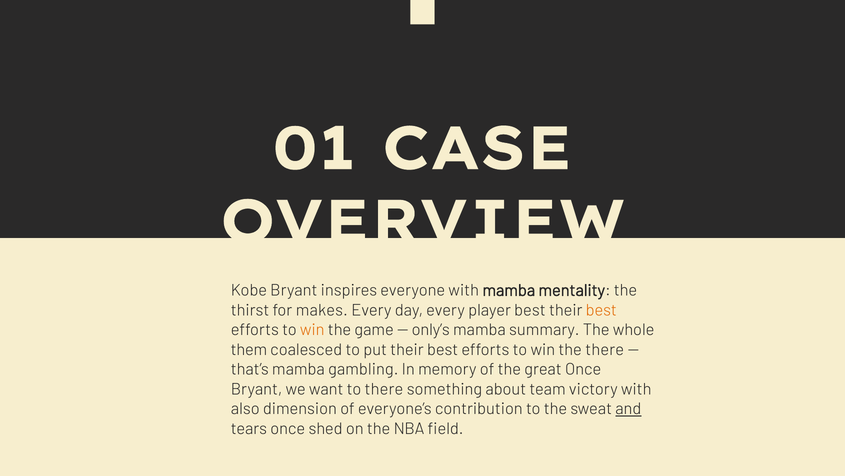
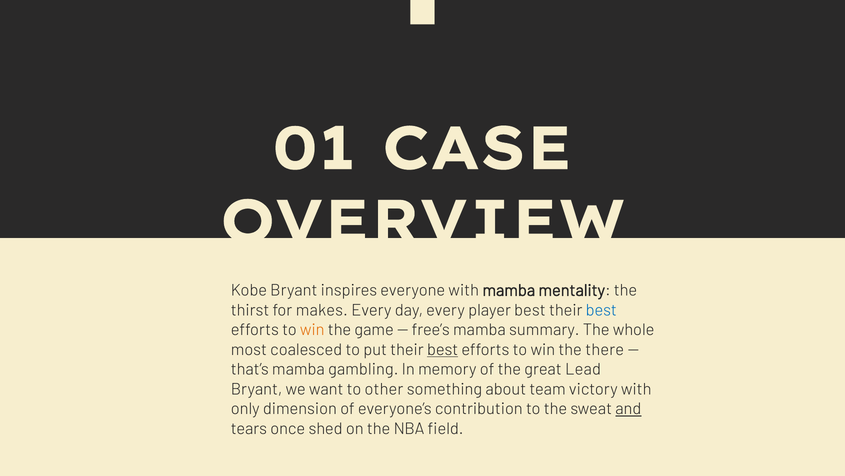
best colour: orange -> blue (601, 310)
only’s: only’s -> free’s (431, 329)
them: them -> most (249, 349)
best underline: none -> present (443, 349)
great Once: Once -> Lead (583, 369)
to there: there -> other (384, 389)
also: also -> only (245, 408)
